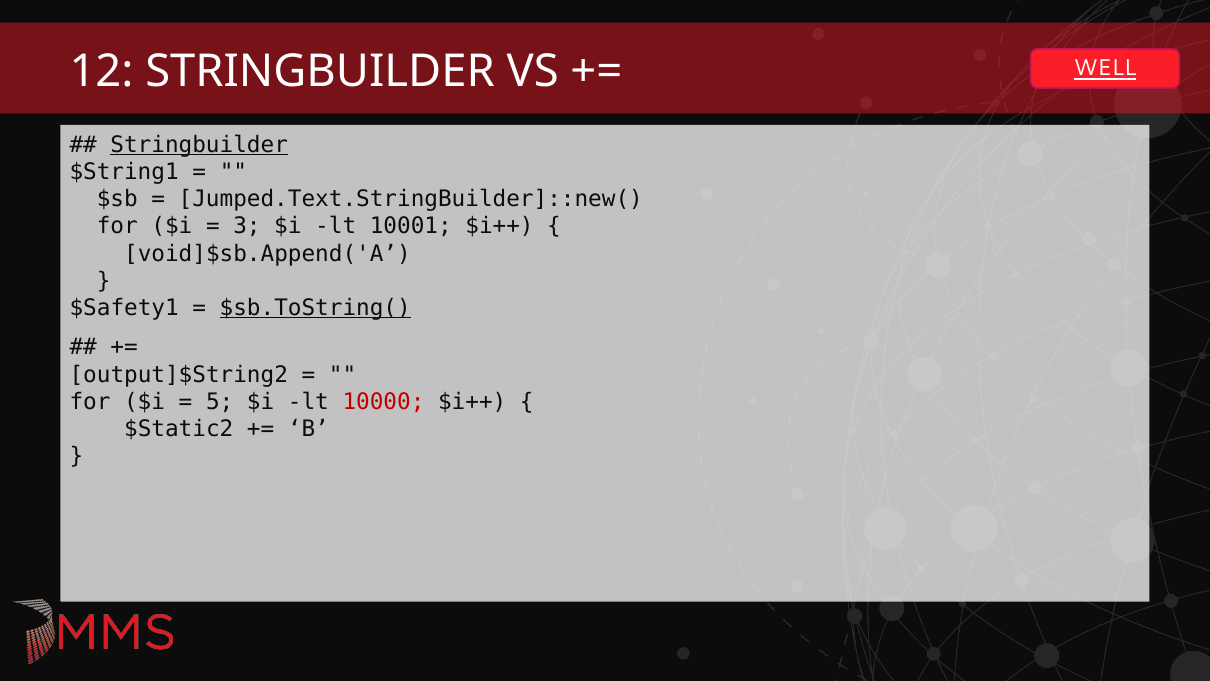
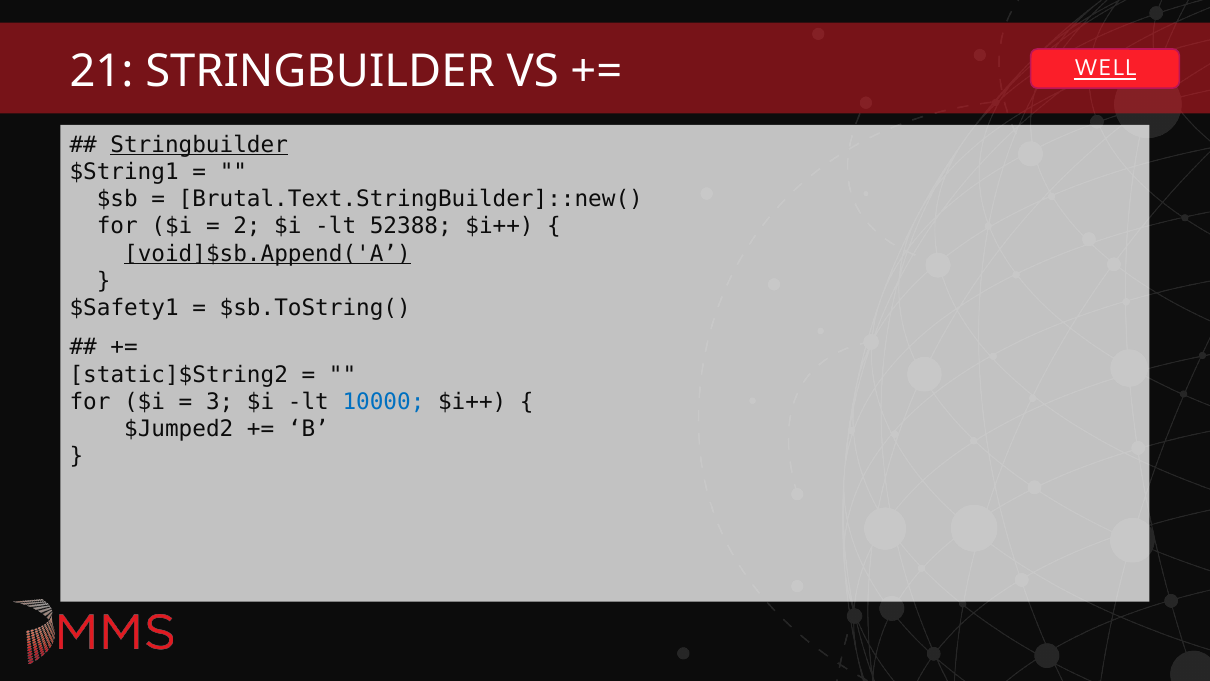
12: 12 -> 21 (102, 71)
Jumped.Text.StringBuilder]::new(: Jumped.Text.StringBuilder]::new( -> Brutal.Text.StringBuilder]::new( (411, 199)
3: 3 -> 2 (247, 226)
10001: 10001 -> 52388 (411, 226)
void]$sb.Append('A underline: none -> present (267, 253)
$sb.ToString( underline: present -> none (315, 308)
output]$String2: output]$String2 -> static]$String2 (179, 374)
5: 5 -> 3 (220, 402)
10000 colour: red -> blue (383, 402)
$Static2: $Static2 -> $Jumped2 (179, 429)
